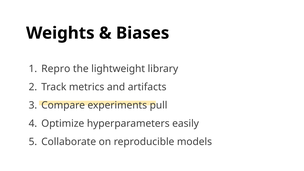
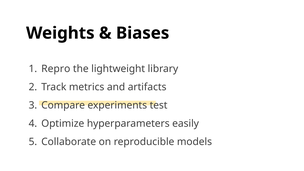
pull: pull -> test (159, 105)
